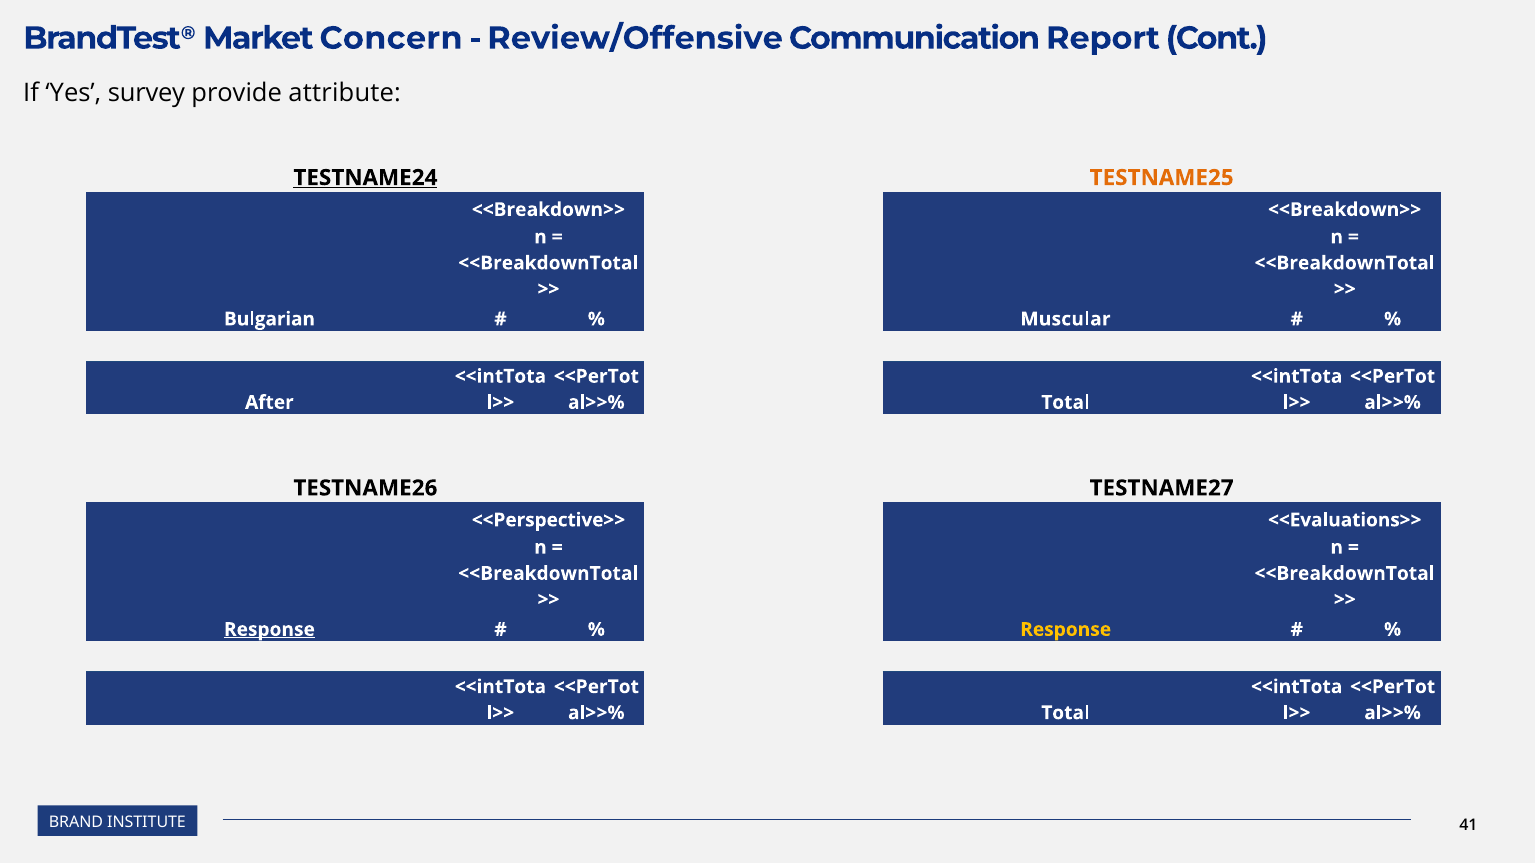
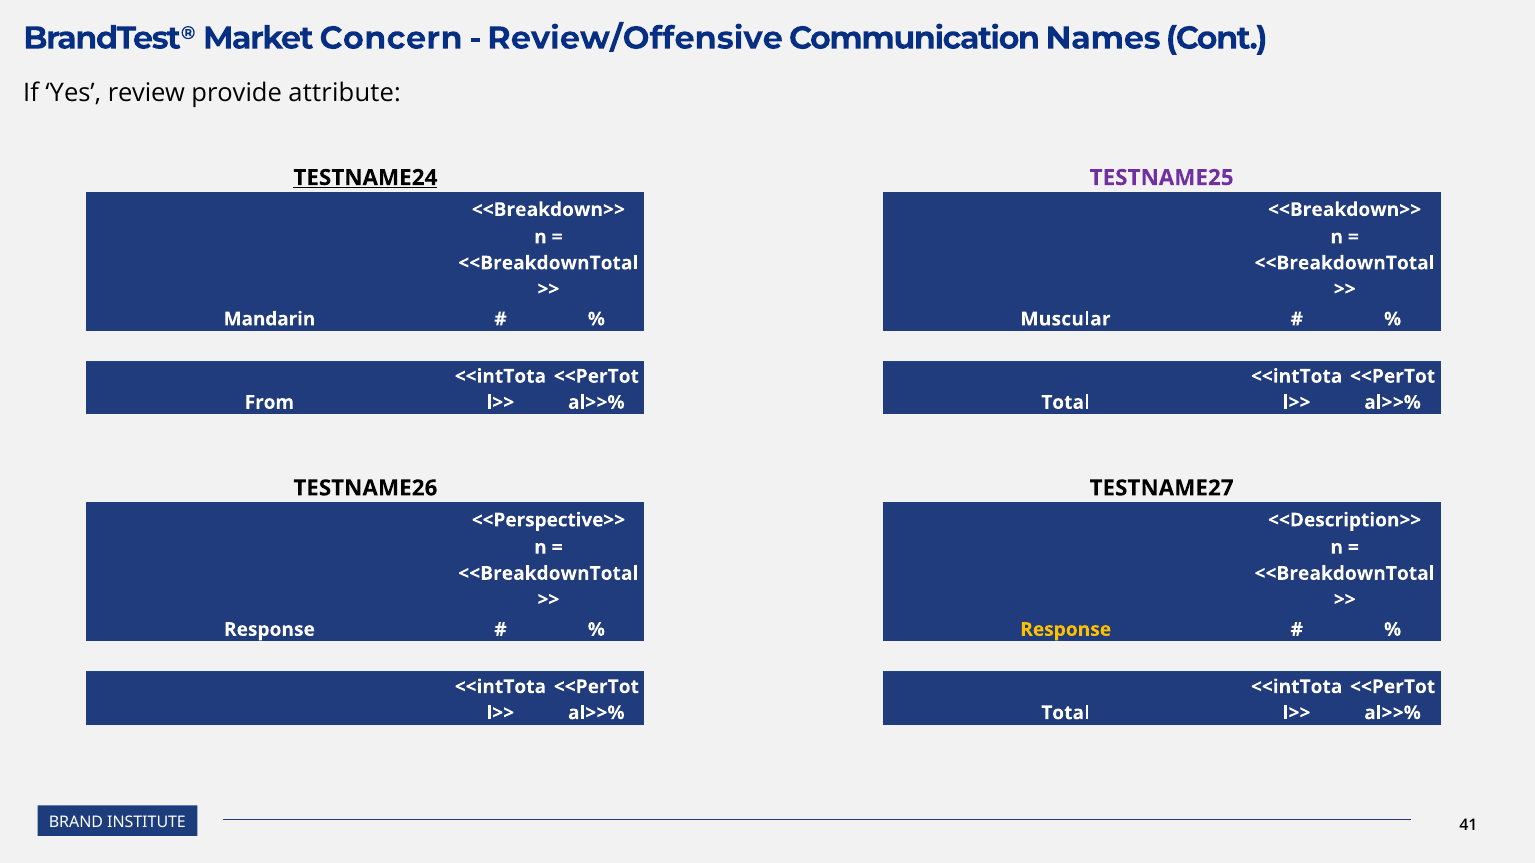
Report: Report -> Names (1103, 38)
survey: survey -> review (146, 93)
TESTNAME25 colour: orange -> purple (1162, 178)
Bulgarian: Bulgarian -> Mandarin (269, 319)
After: After -> From (269, 403)
<<Evaluations>>: <<Evaluations>> -> <<Description>> (1345, 520)
Response underline: present -> none (269, 630)
